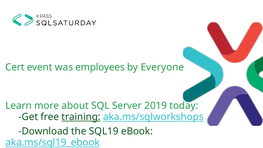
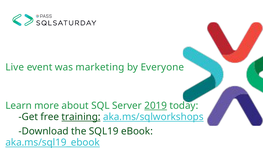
Cert: Cert -> Live (15, 67)
employees: employees -> marketing (100, 67)
2019 underline: none -> present (156, 106)
